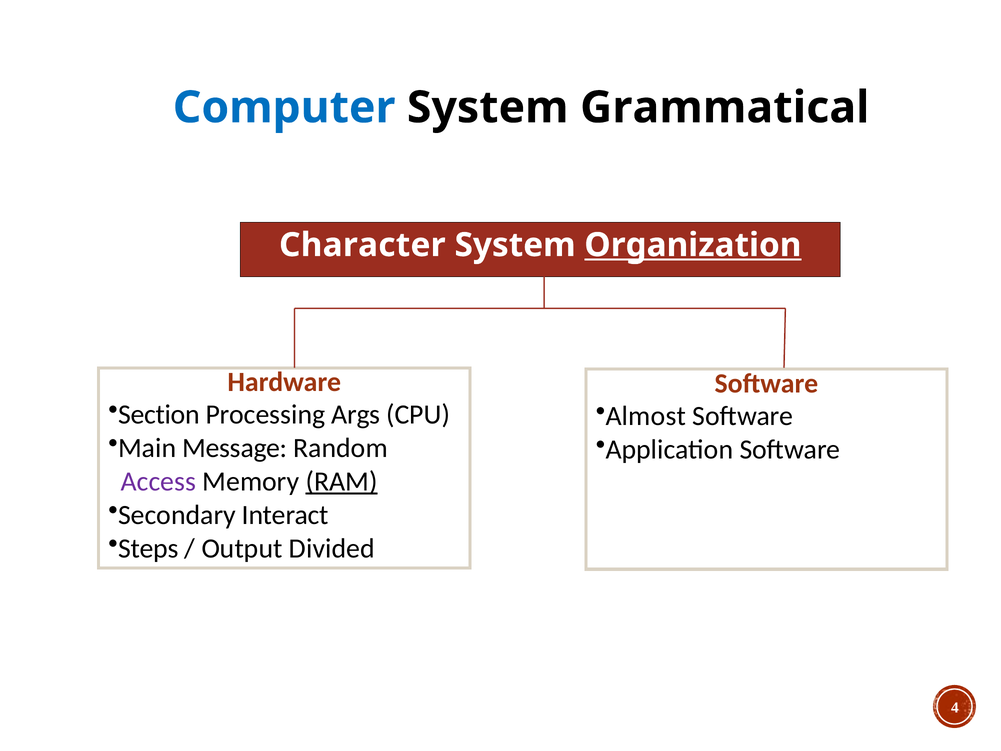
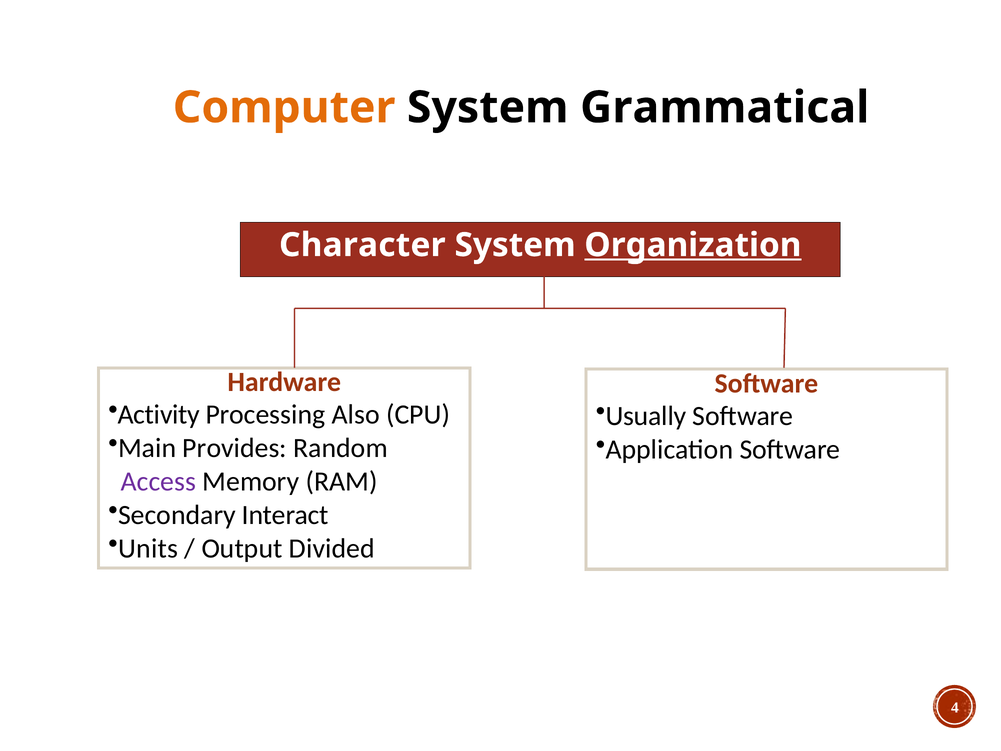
Computer colour: blue -> orange (284, 108)
Section: Section -> Activity (159, 415)
Args: Args -> Also (356, 415)
Almost: Almost -> Usually (646, 416)
Message: Message -> Provides (235, 448)
RAM underline: present -> none (342, 481)
Steps: Steps -> Units (148, 548)
